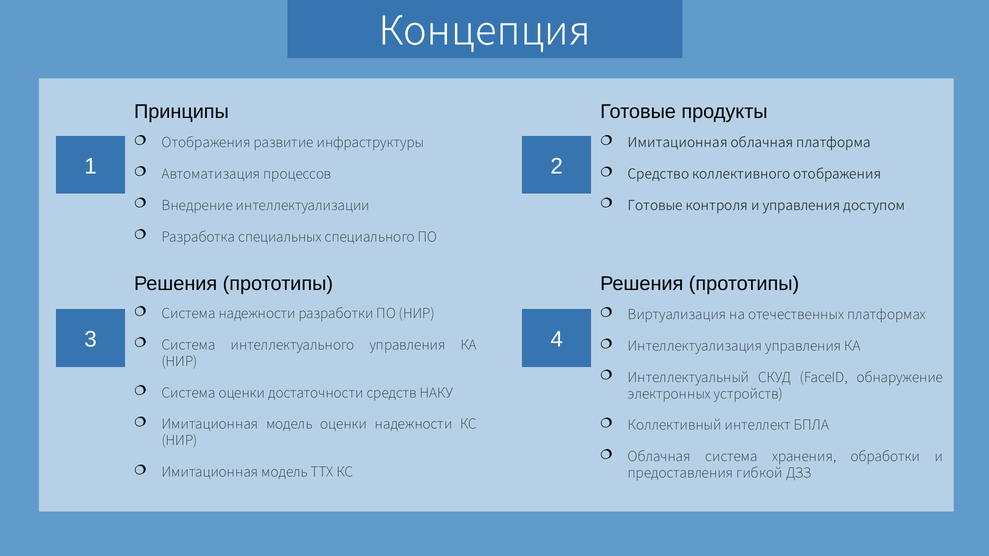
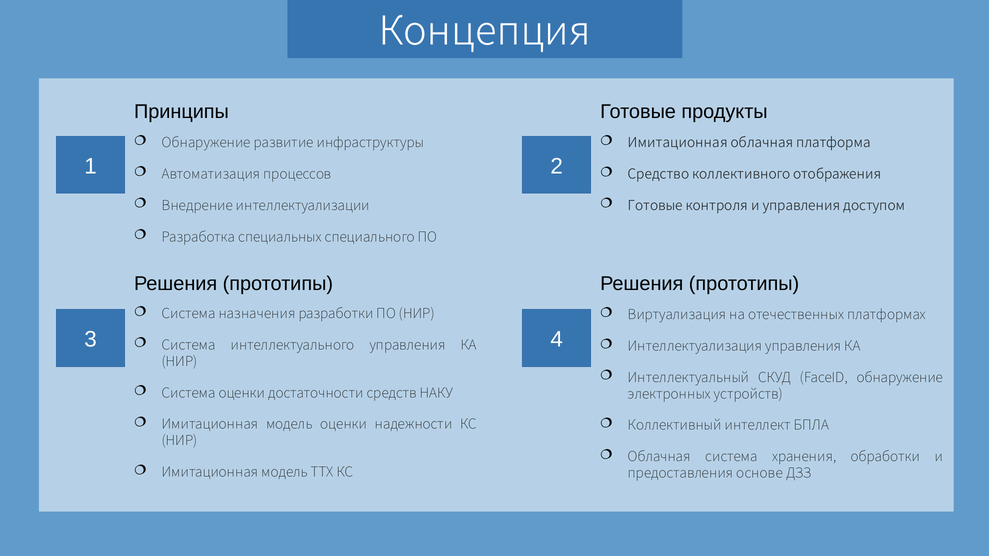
Отображения: Отображения -> Обнаружение (206, 143)
Система надежности: надежности -> назначения (257, 314)
гибкой: гибкой -> основе (760, 474)
